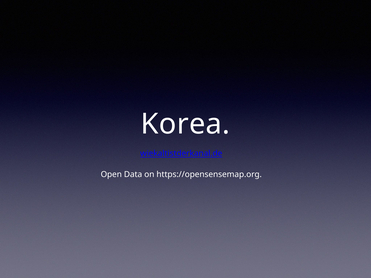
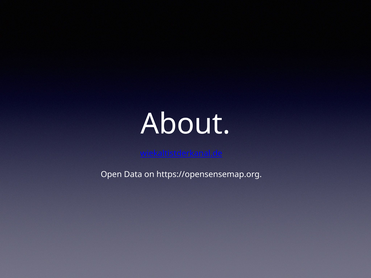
Korea: Korea -> About (185, 124)
